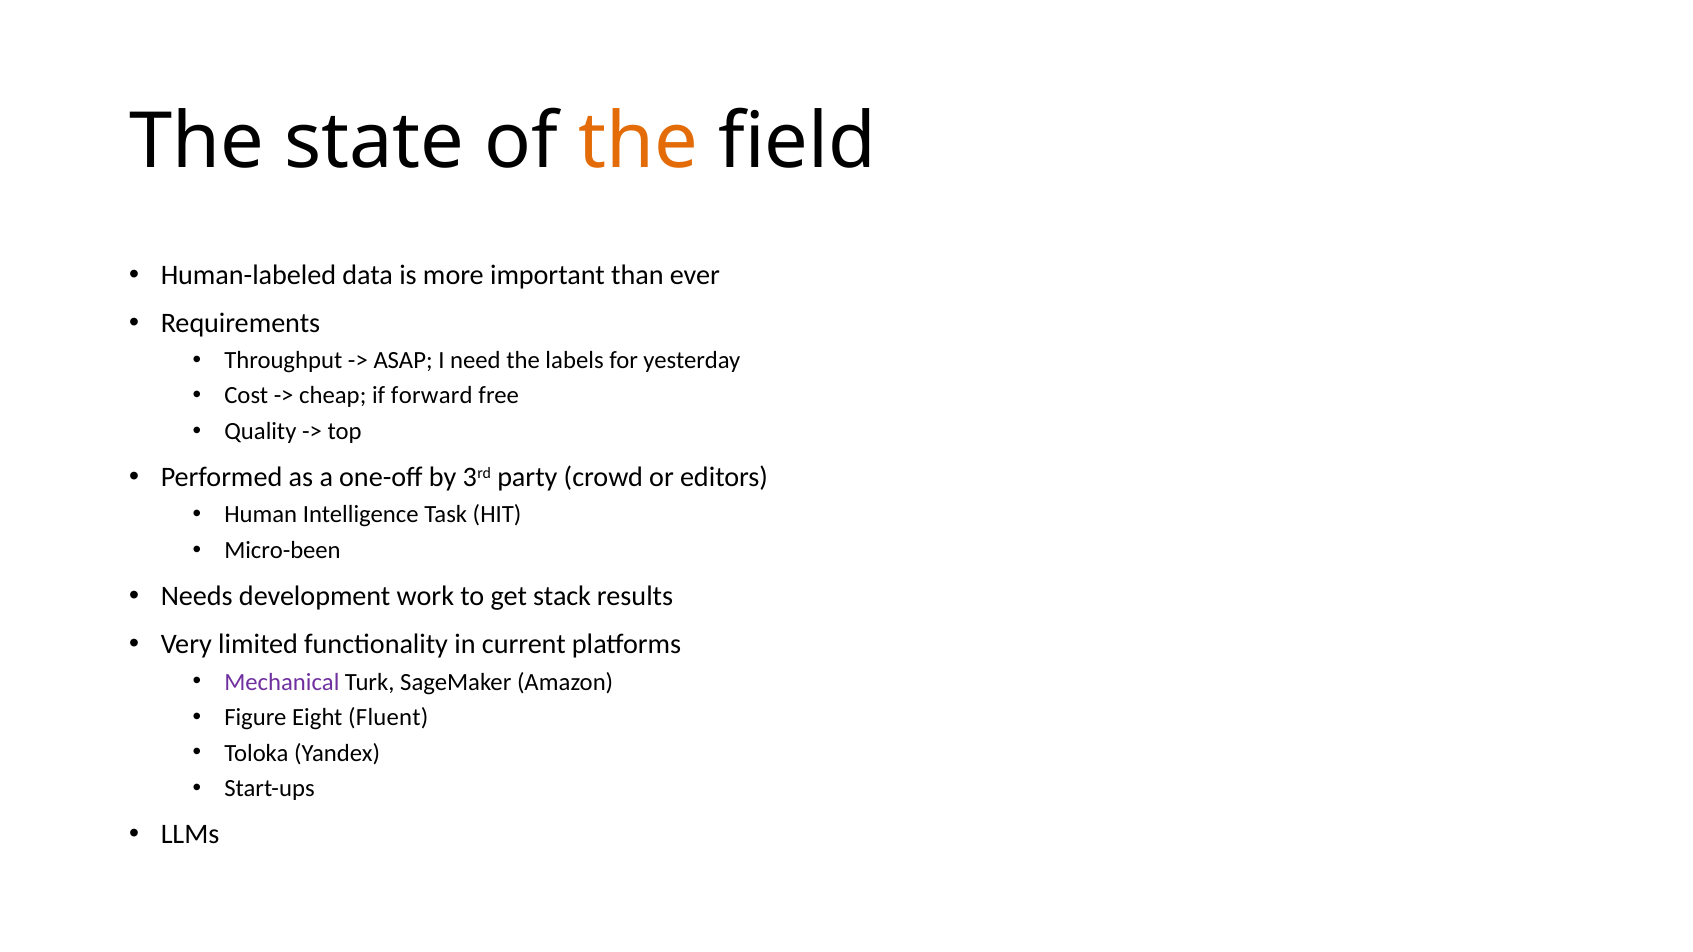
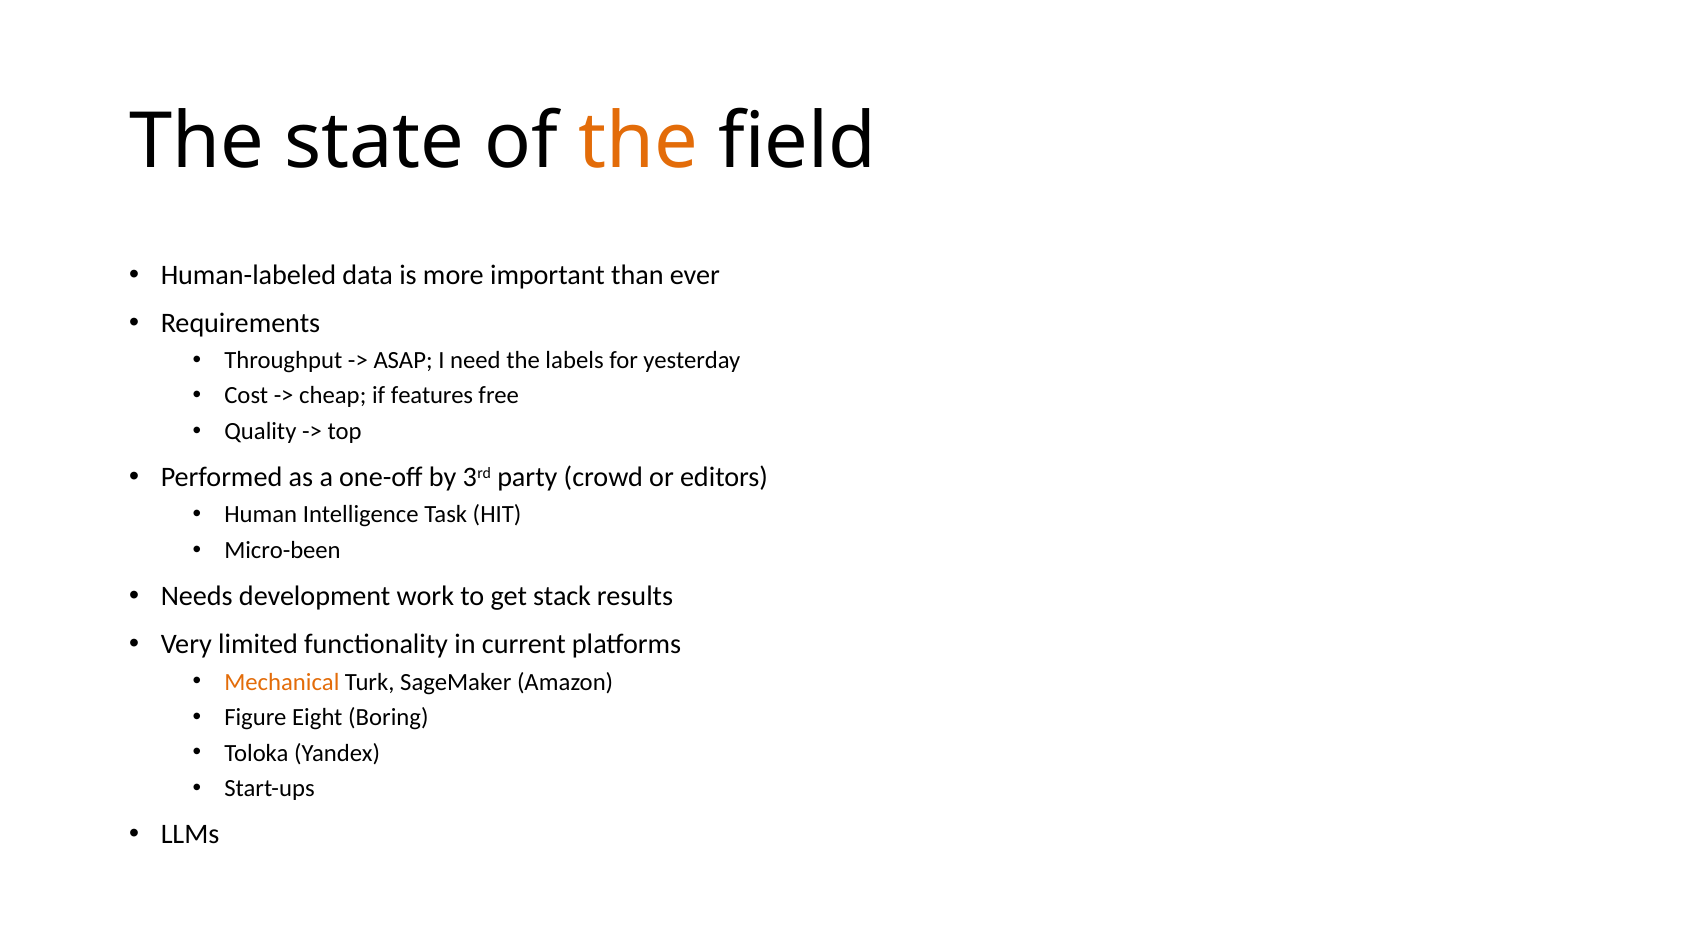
forward: forward -> features (432, 396)
Mechanical colour: purple -> orange (282, 682)
Fluent: Fluent -> Boring (388, 718)
